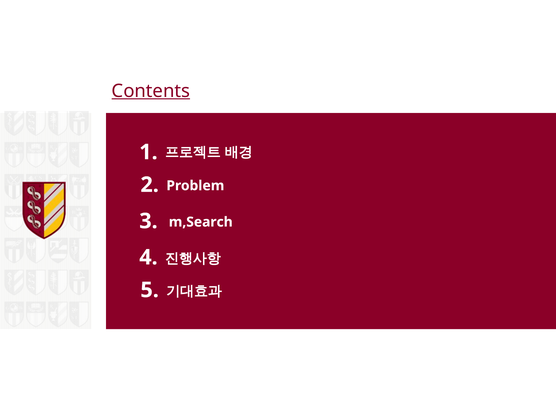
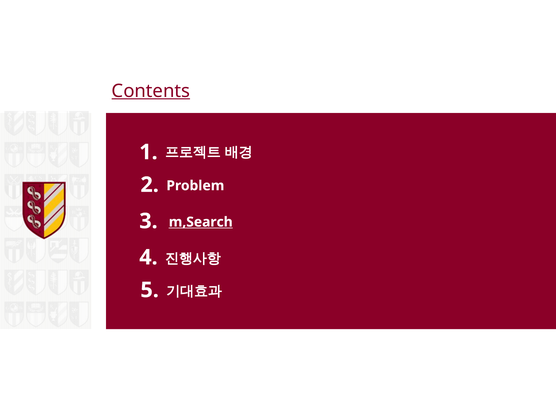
m,Search underline: none -> present (201, 222)
